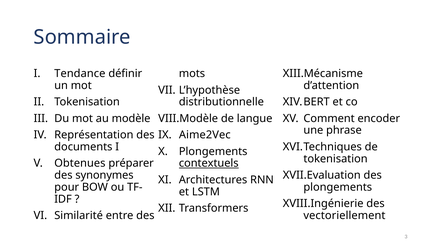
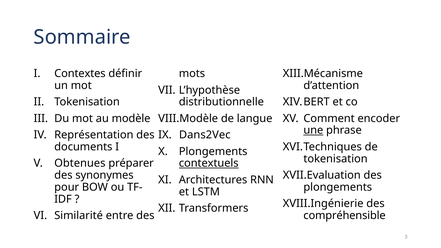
Tendance: Tendance -> Contextes (80, 74)
une underline: none -> present (313, 130)
Aime2Vec: Aime2Vec -> Dans2Vec (205, 135)
vectoriellement: vectoriellement -> compréhensible (345, 216)
